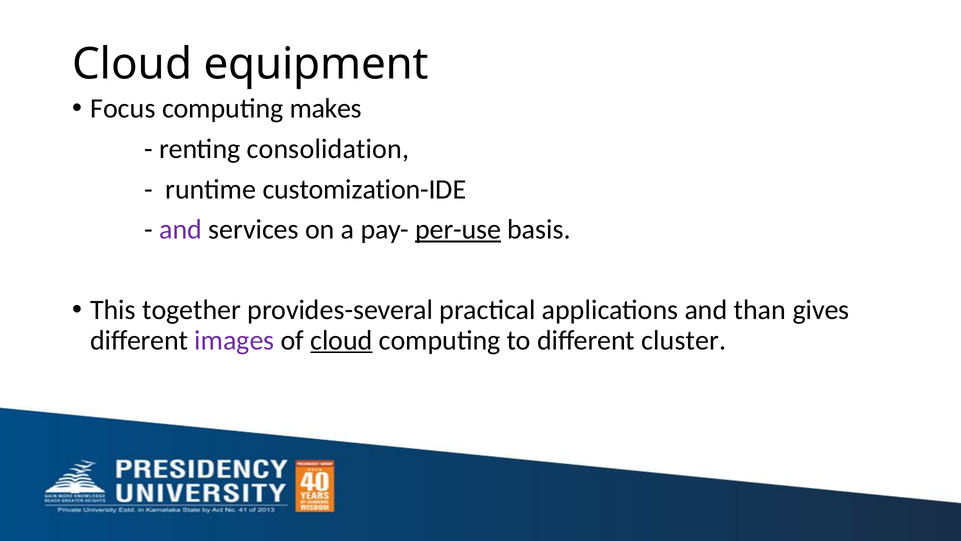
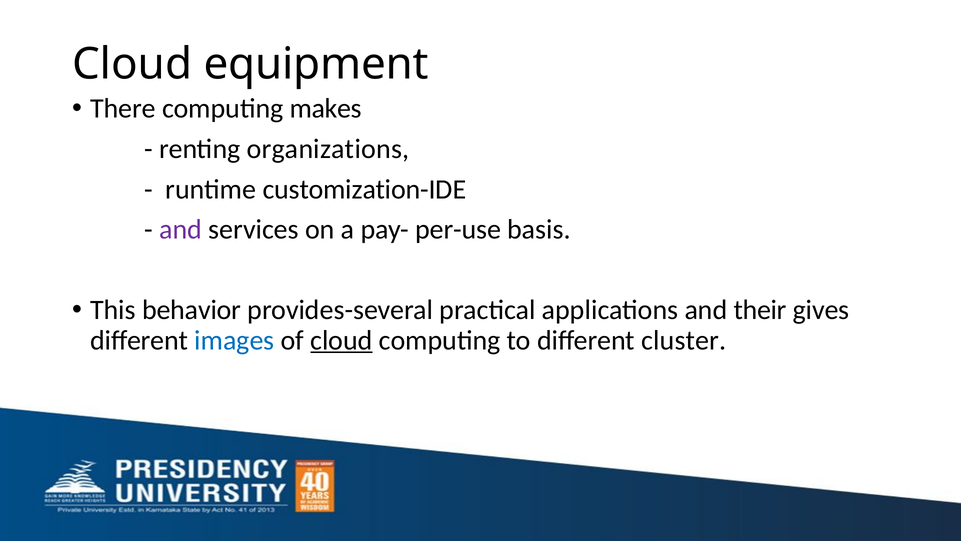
Focus: Focus -> There (123, 109)
consolidation: consolidation -> organizations (328, 149)
per-use underline: present -> none (458, 229)
together: together -> behavior (192, 310)
than: than -> their (760, 310)
images colour: purple -> blue (234, 340)
